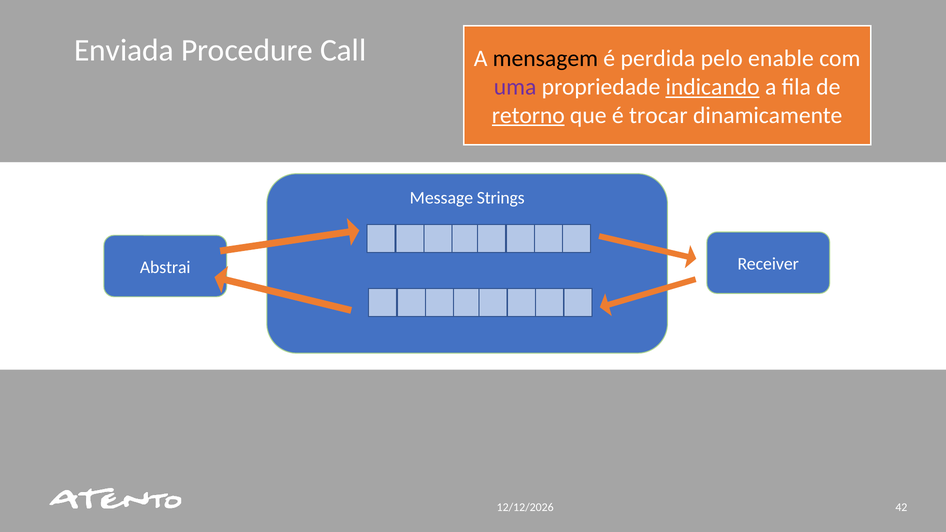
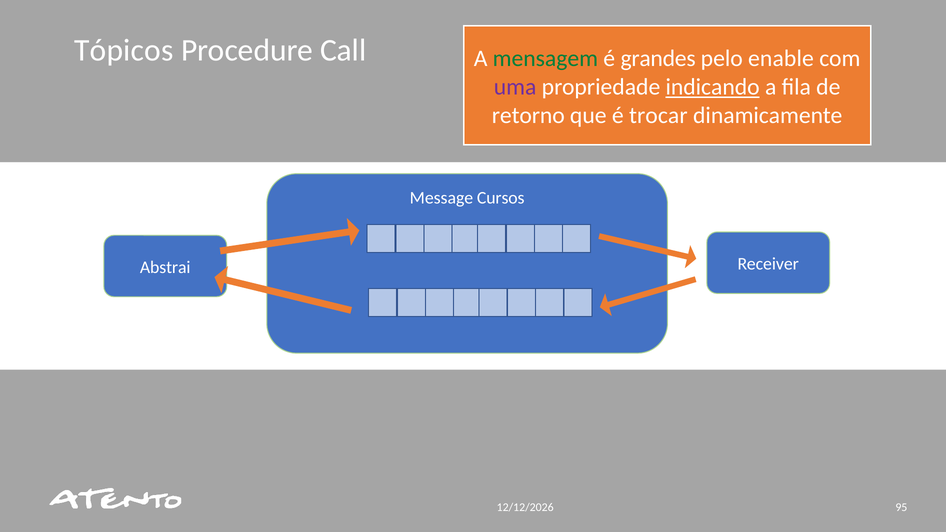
Enviada: Enviada -> Tópicos (124, 50)
mensagem colour: black -> green (545, 59)
perdida: perdida -> grandes (658, 59)
retorno underline: present -> none (528, 115)
Strings: Strings -> Cursos (501, 198)
42: 42 -> 95 (901, 508)
